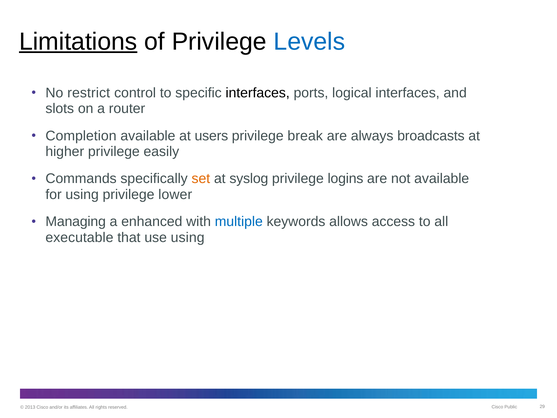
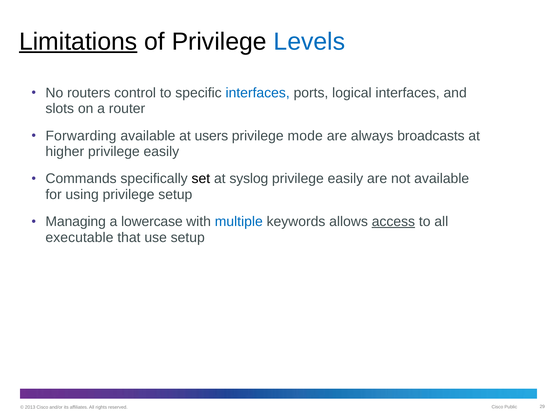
restrict: restrict -> routers (89, 93)
interfaces colour: black -> blue (258, 93)
Completion: Completion -> Forwarding (81, 136)
break: break -> mode (305, 136)
set colour: orange -> black (201, 179)
logins: logins -> easily (345, 179)
privilege lower: lower -> setup (175, 194)
enhanced: enhanced -> lowercase (152, 221)
access underline: none -> present (393, 221)
use using: using -> setup (188, 237)
